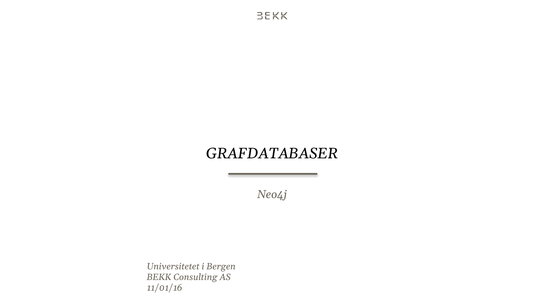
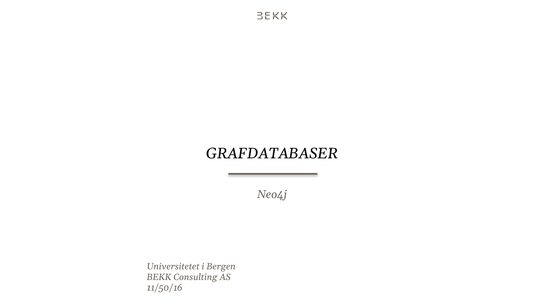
11/01/16: 11/01/16 -> 11/50/16 (164, 288)
